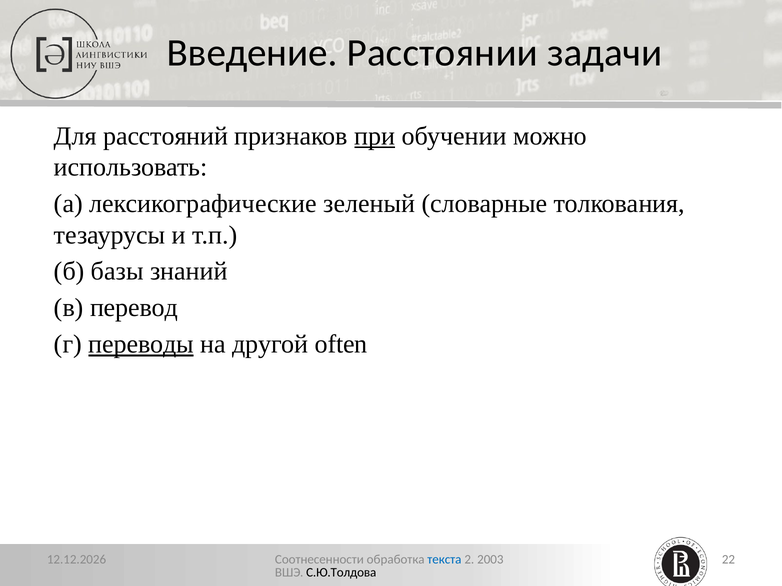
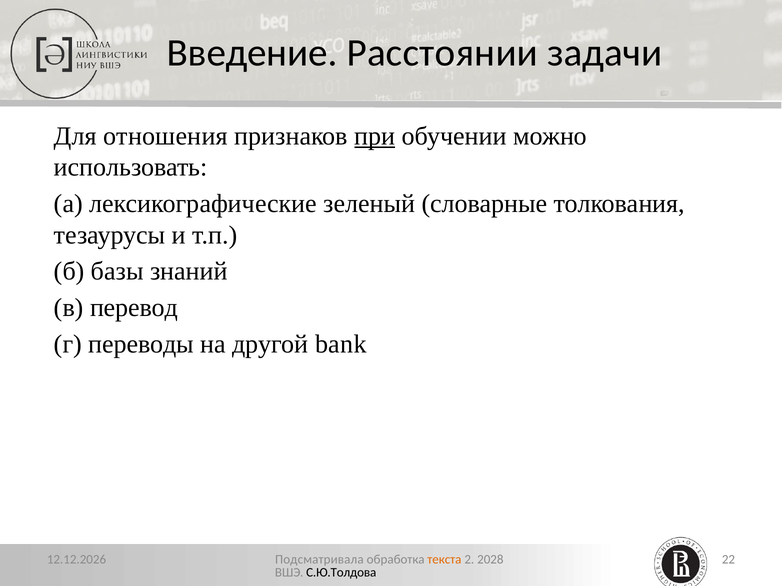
расстояний: расстояний -> отношения (165, 136)
переводы underline: present -> none (141, 345)
often: often -> bank (341, 345)
Соотнесенности: Соотнесенности -> Подсматривала (319, 560)
текста colour: blue -> orange (444, 560)
2003: 2003 -> 2028 (490, 560)
